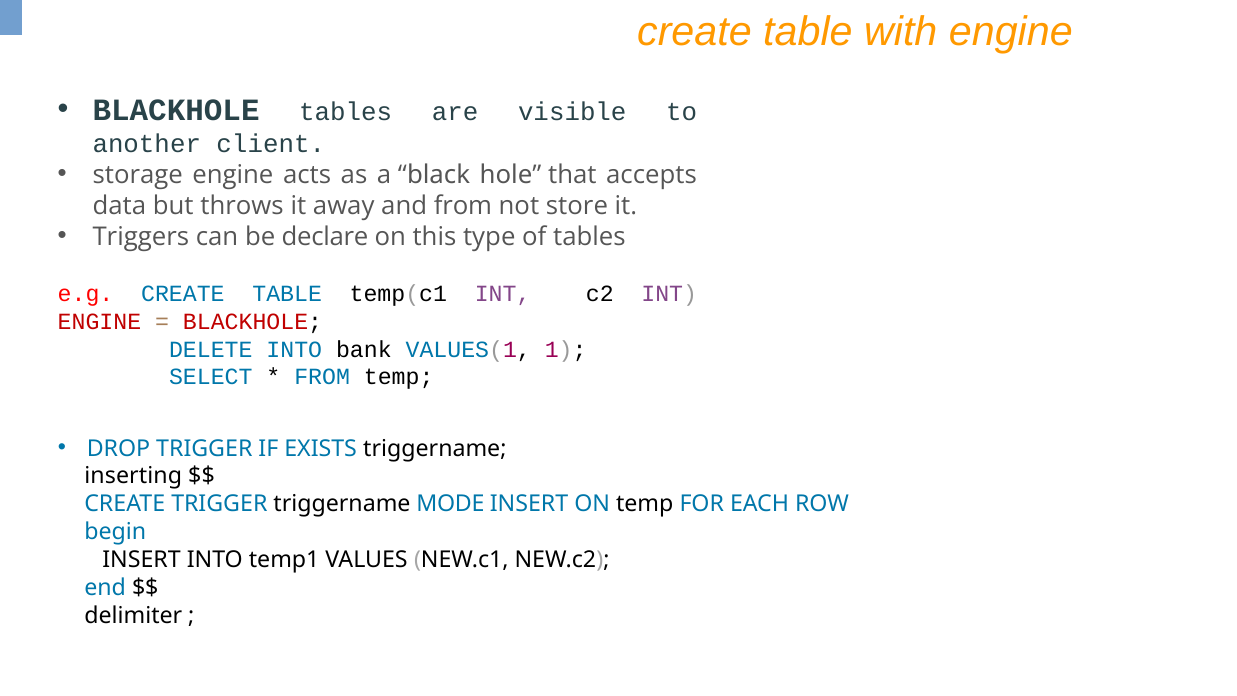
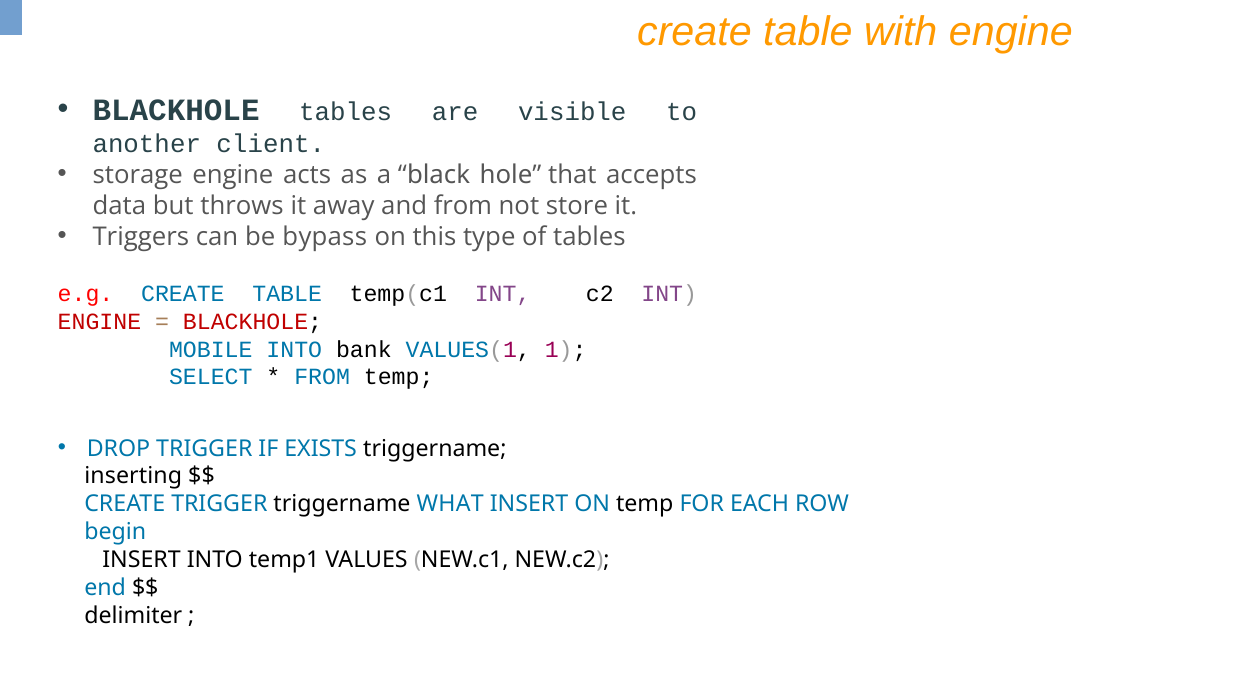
declare: declare -> bypass (325, 237)
DELETE: DELETE -> MOBILE (211, 349)
MODE: MODE -> WHAT (450, 504)
